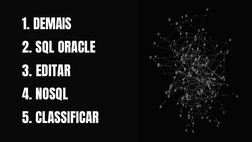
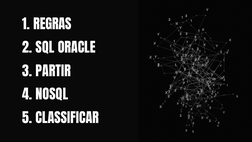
DEMAIS: DEMAIS -> REGRAS (52, 25)
EDITAR: EDITAR -> PARTIR (53, 72)
